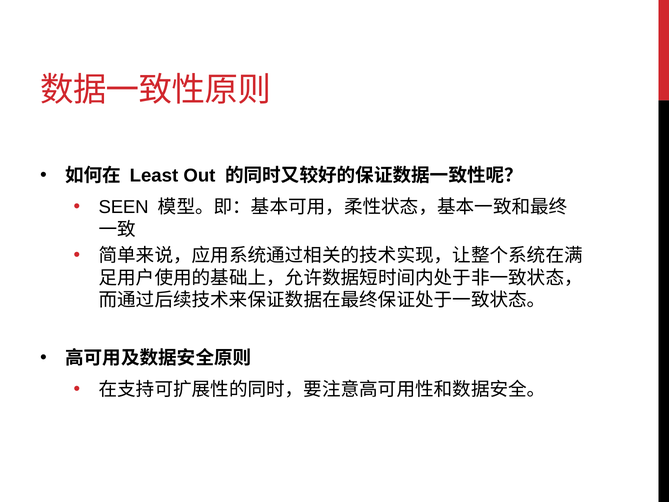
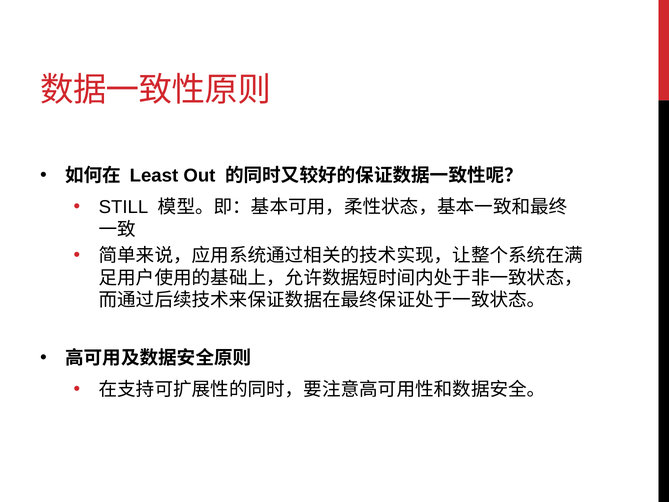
SEEN: SEEN -> STILL (123, 207)
